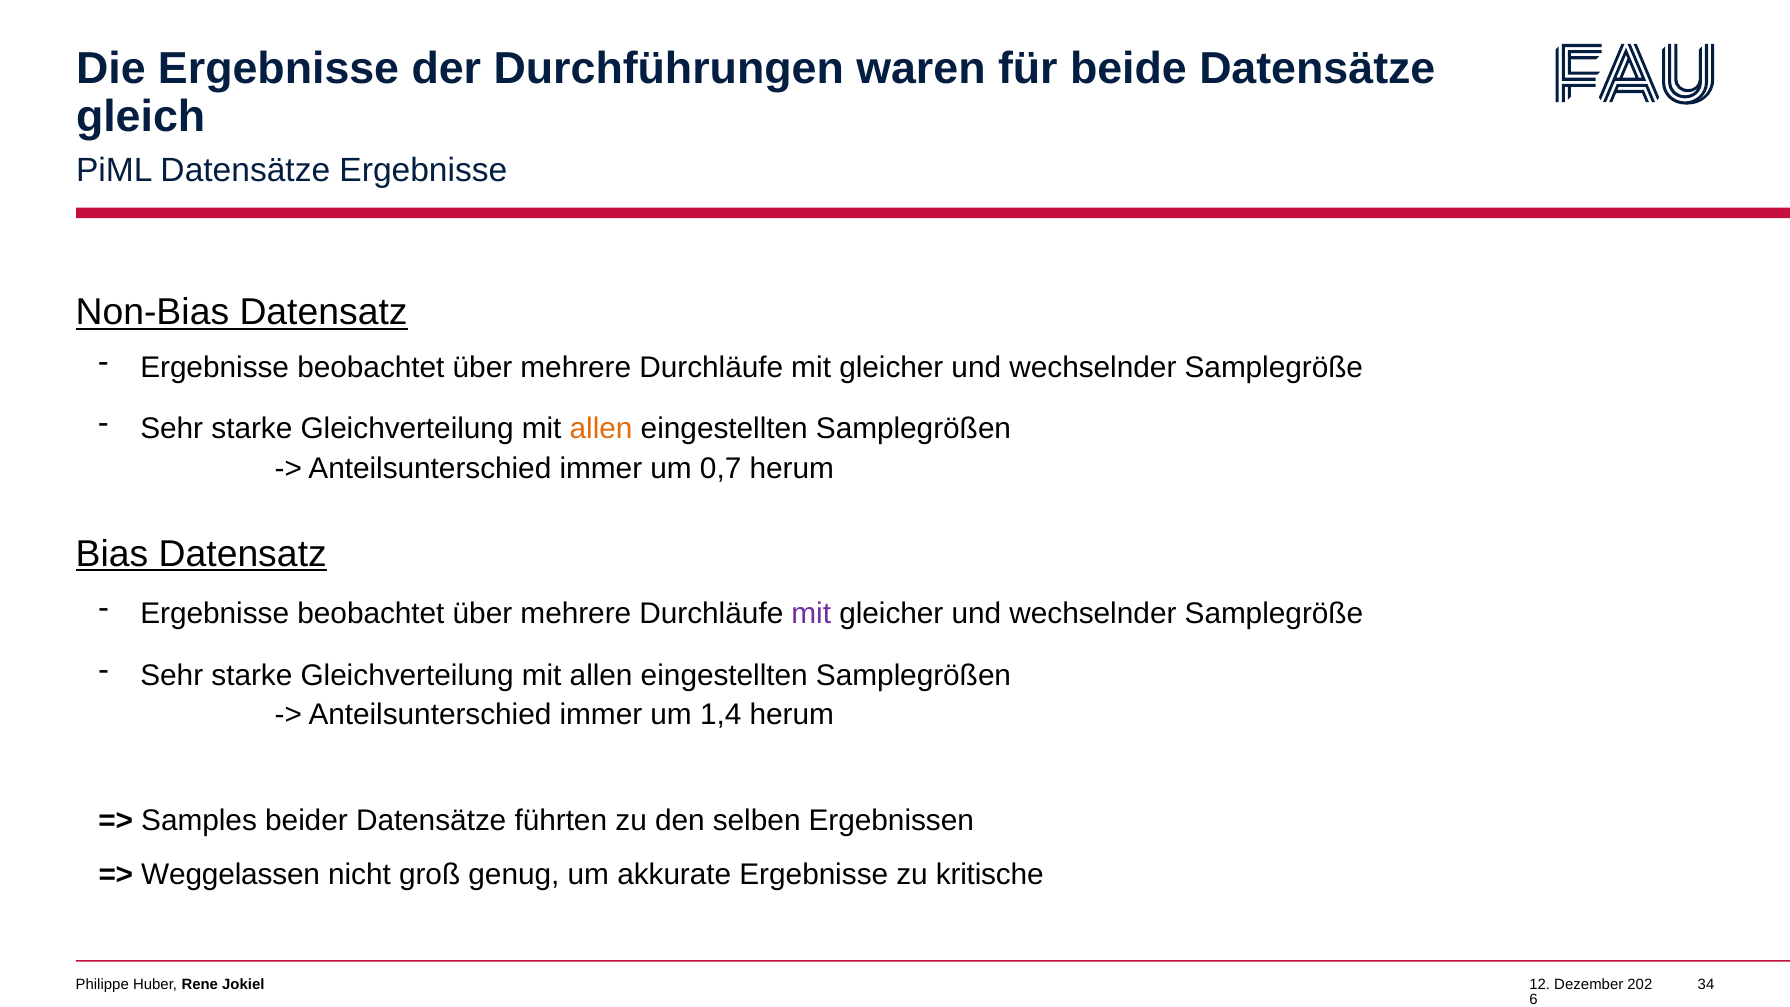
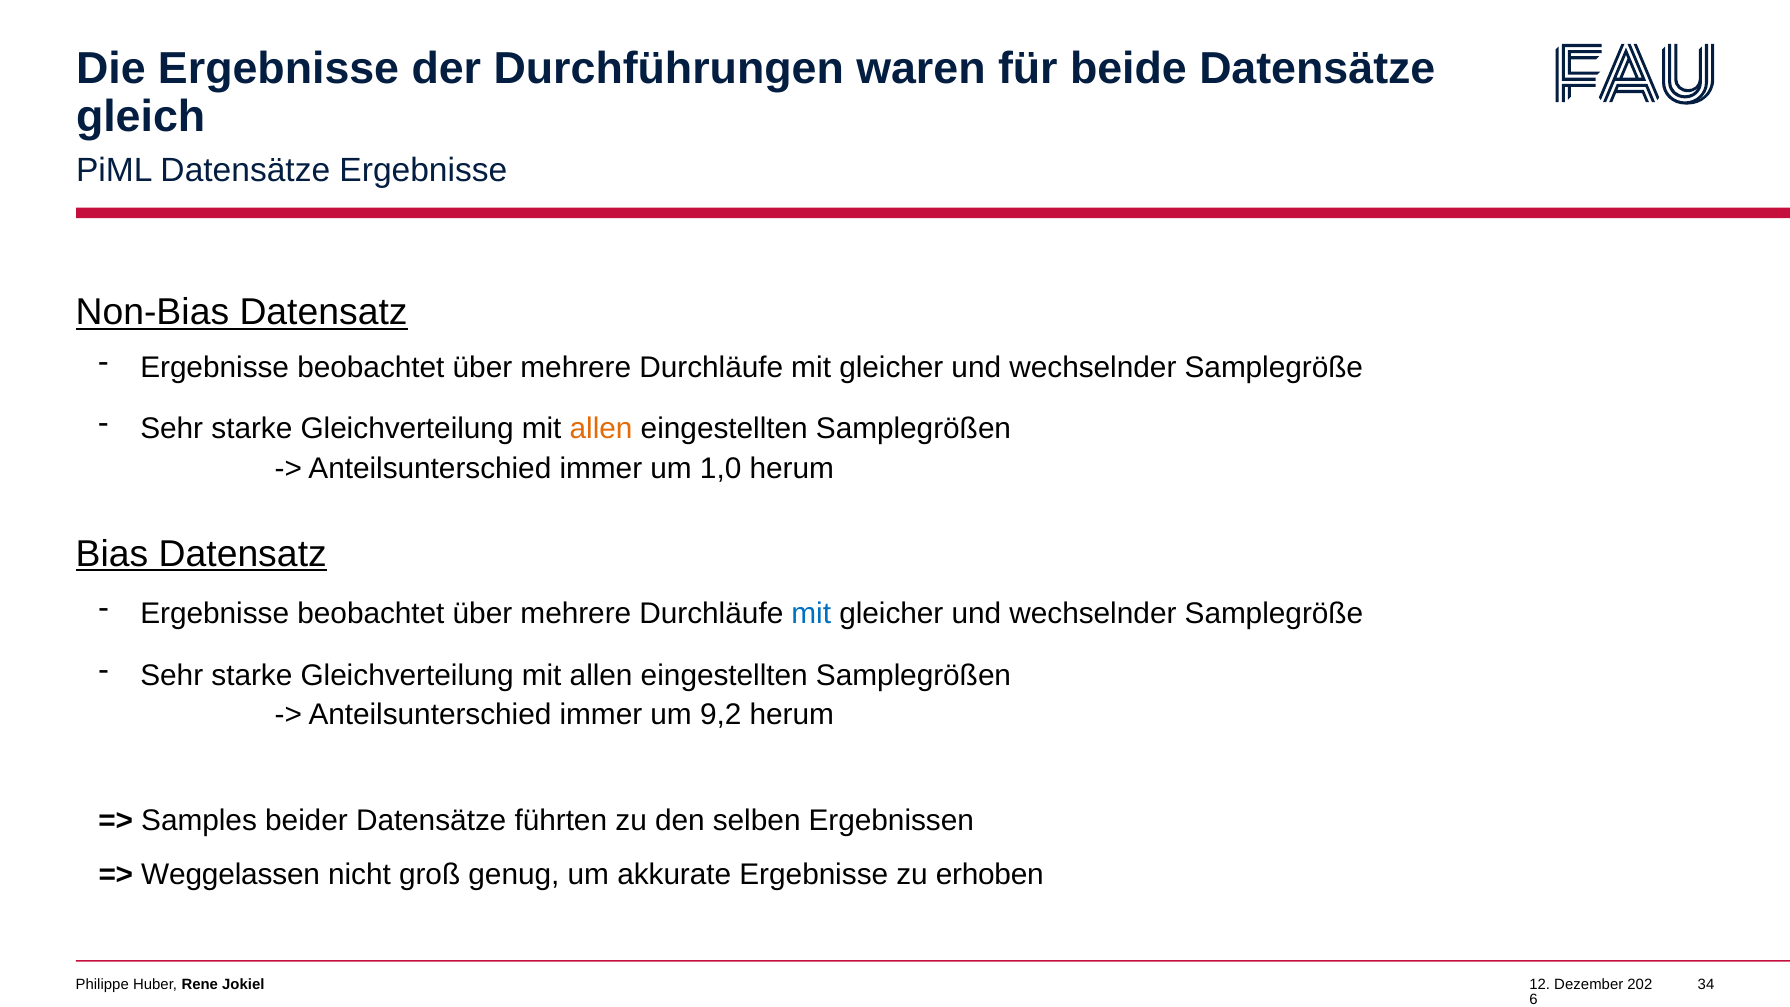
0,7: 0,7 -> 1,0 (721, 468)
mit colour: purple -> blue (811, 614)
1,4: 1,4 -> 9,2 (721, 715)
kritische: kritische -> erhoben (990, 874)
